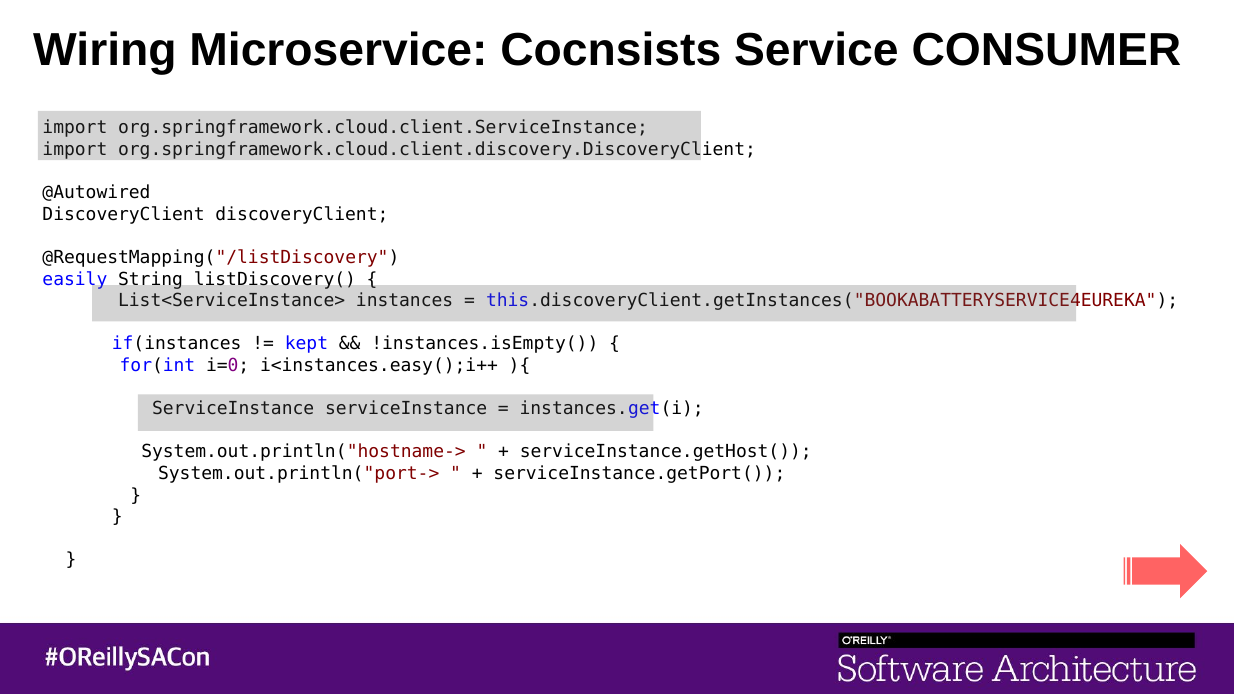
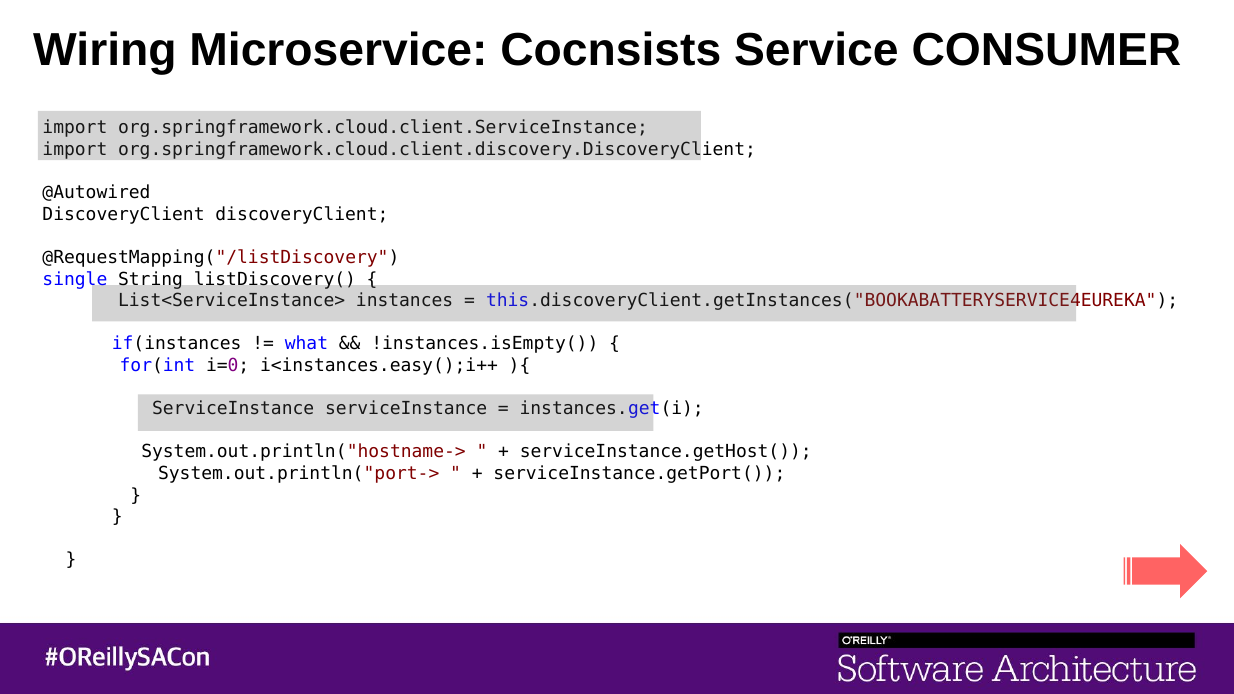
easily: easily -> single (75, 279)
kept: kept -> what (306, 344)
